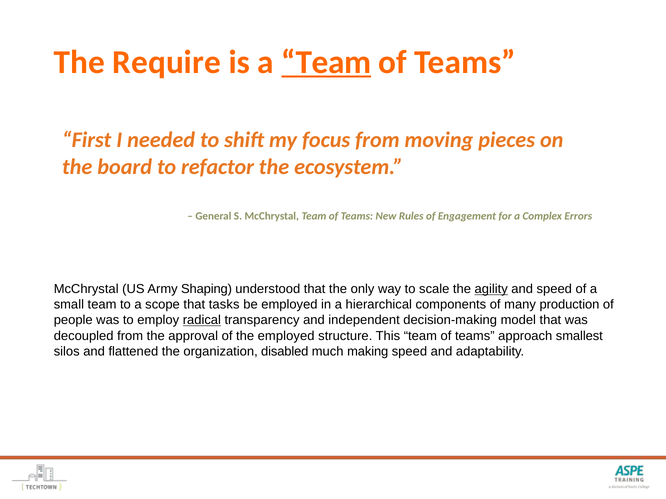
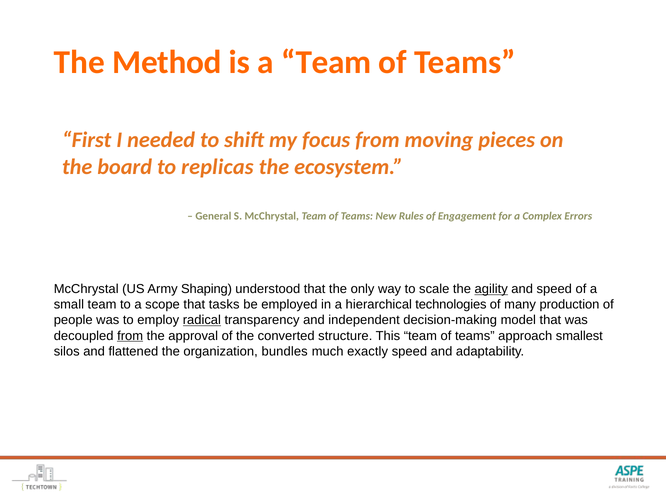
Require: Require -> Method (167, 62)
Team underline: present -> none (326, 62)
refactor: refactor -> replicas (217, 167)
components: components -> technologies (451, 305)
from underline: none -> present (130, 336)
the employed: employed -> converted (286, 336)
disabled: disabled -> bundles (285, 352)
making: making -> exactly (368, 352)
